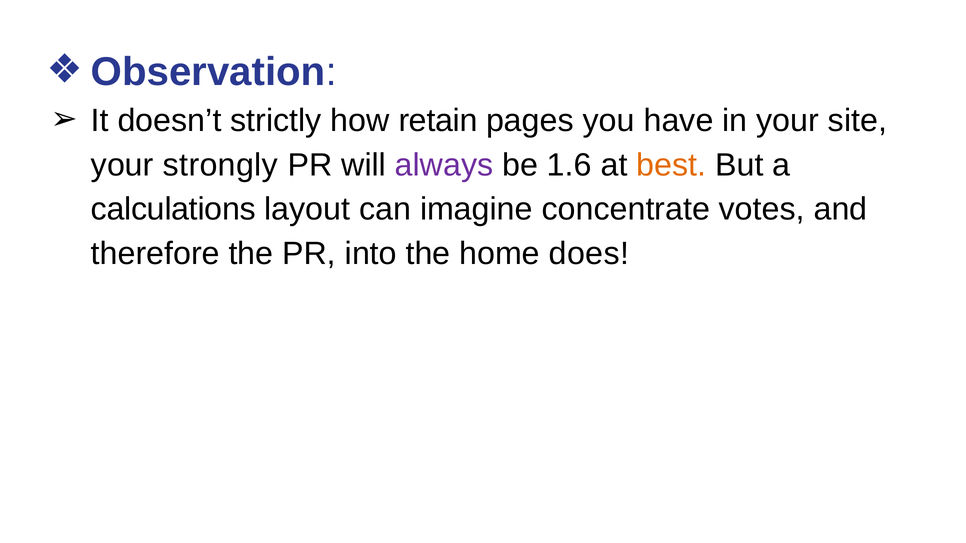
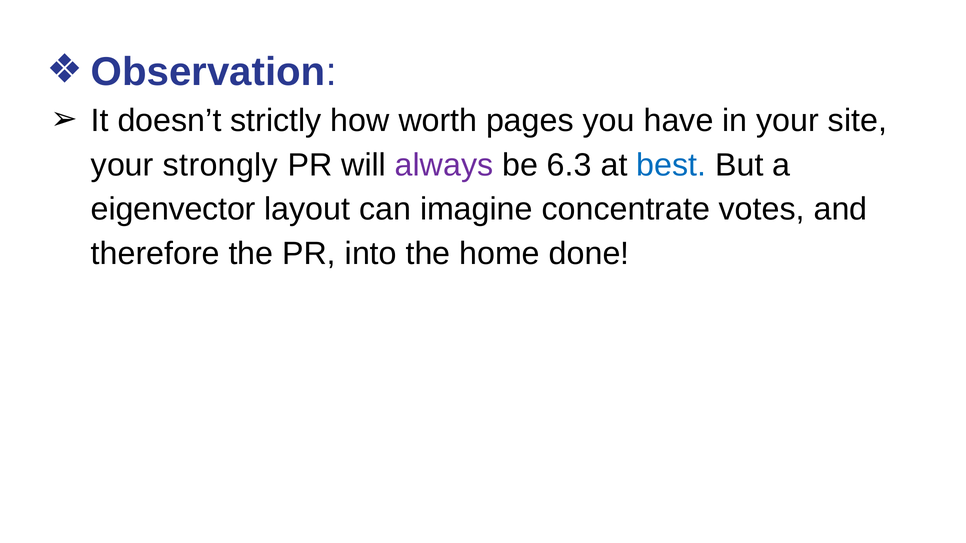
retain: retain -> worth (438, 121)
1.6: 1.6 -> 6.3 (569, 165)
best colour: orange -> blue (671, 165)
calculations: calculations -> eigenvector (173, 209)
does: does -> done (589, 254)
